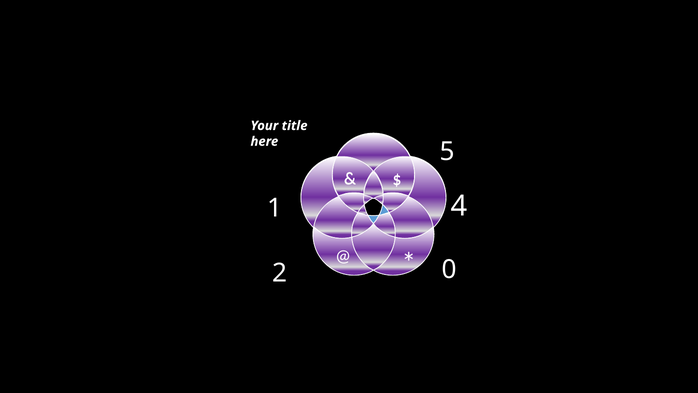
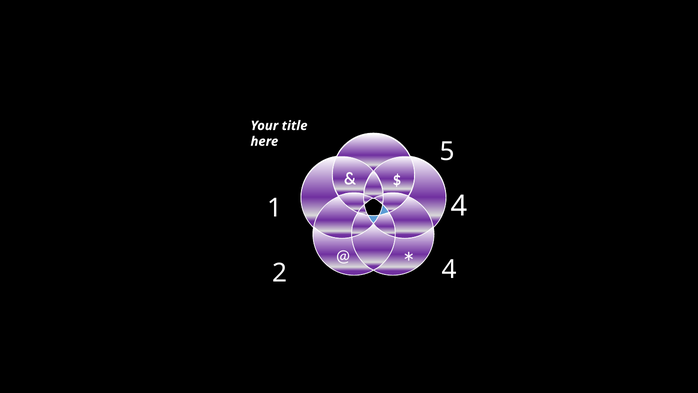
2 0: 0 -> 4 (449, 270)
